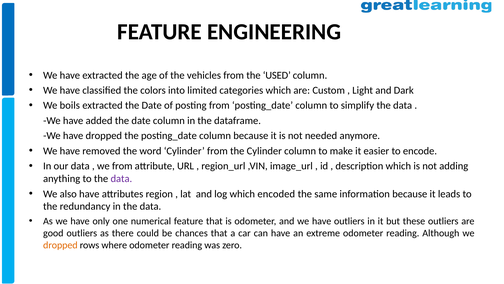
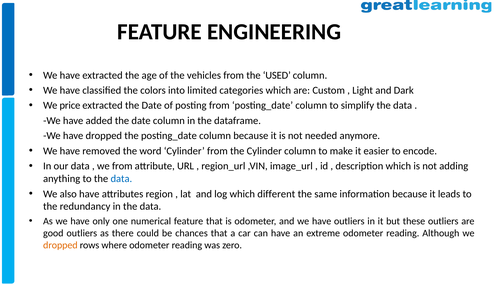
boils: boils -> price (70, 105)
data colour: purple -> blue (121, 178)
encoded: encoded -> different (276, 194)
